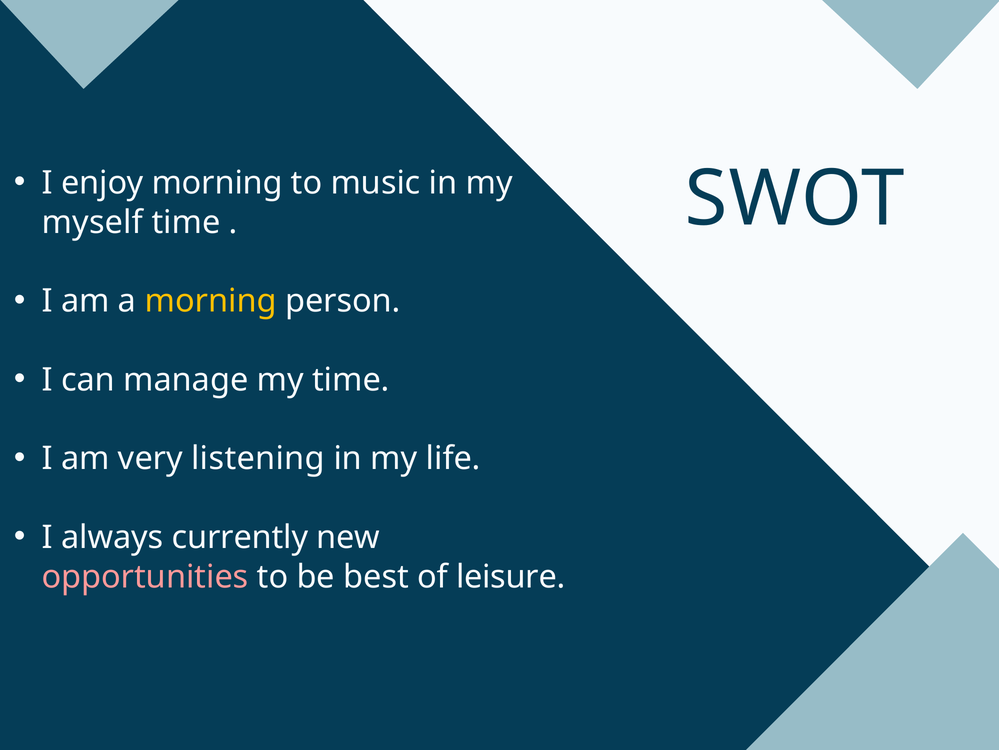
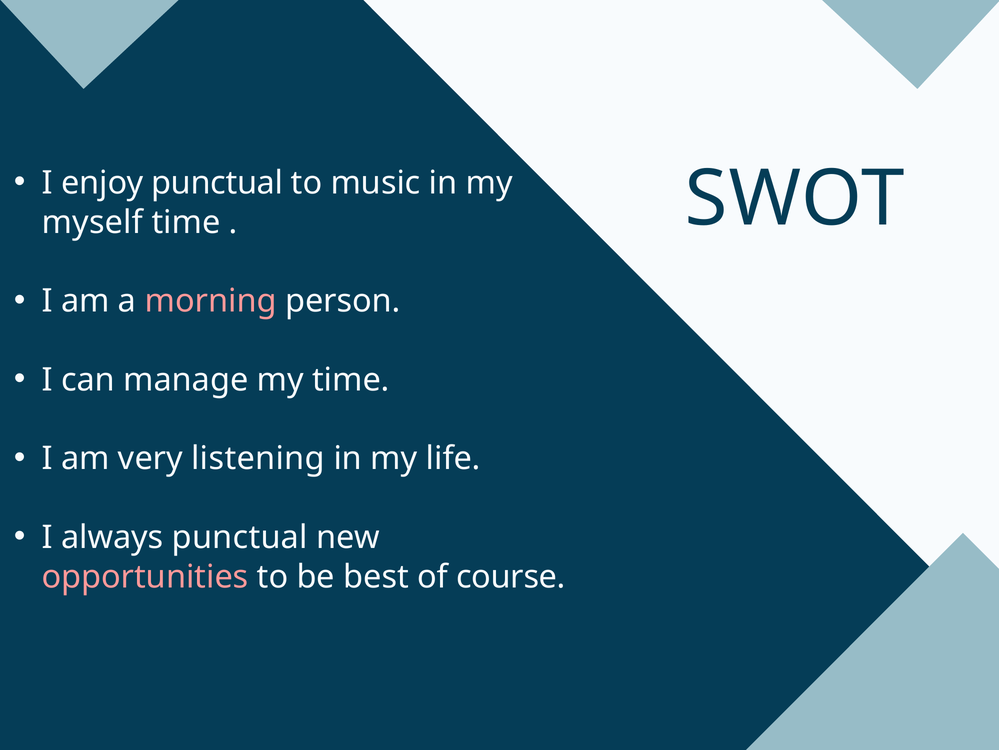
enjoy morning: morning -> punctual (217, 183)
morning colour: yellow -> pink (211, 301)
always currently: currently -> punctual (240, 537)
leisure: leisure -> course (511, 576)
